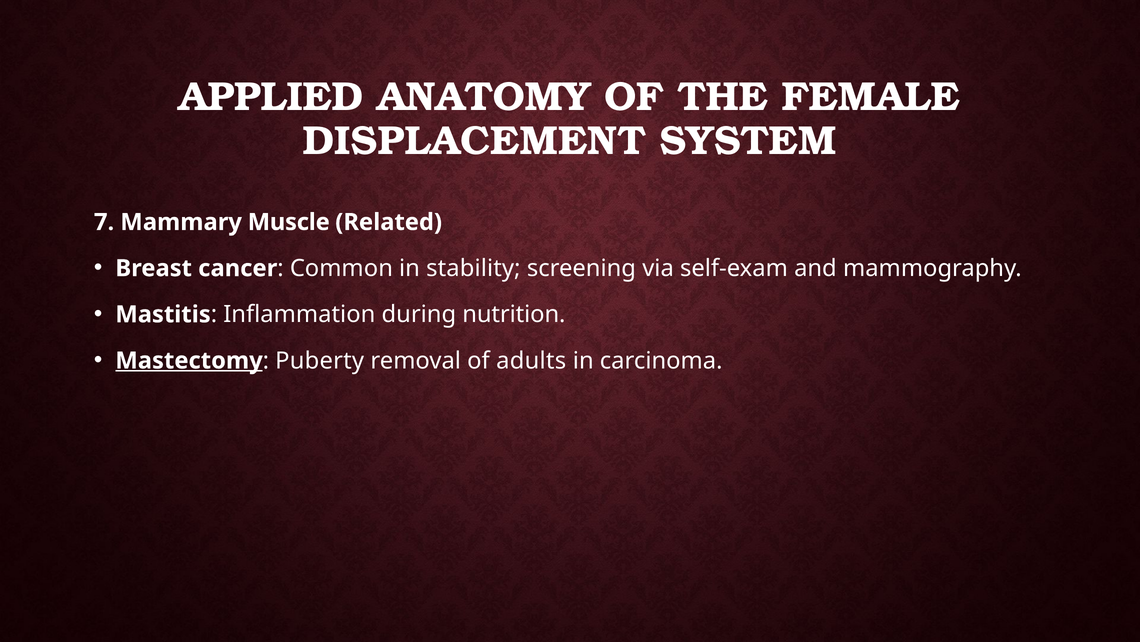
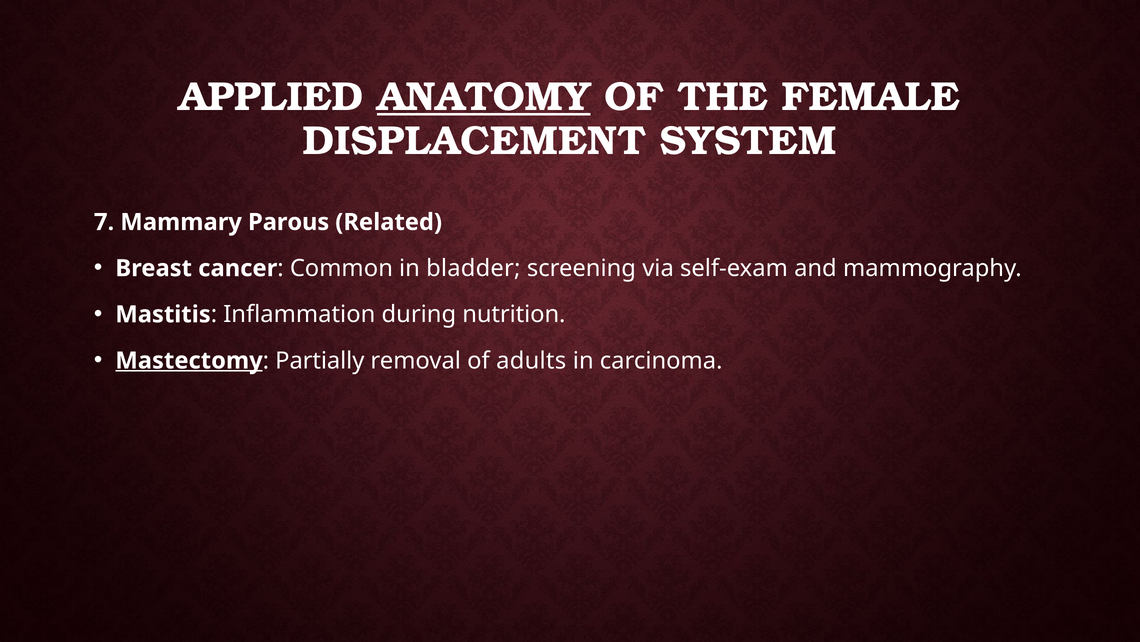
ANATOMY underline: none -> present (484, 97)
Muscle: Muscle -> Parous (289, 222)
stability: stability -> bladder (473, 268)
Puberty: Puberty -> Partially (320, 360)
